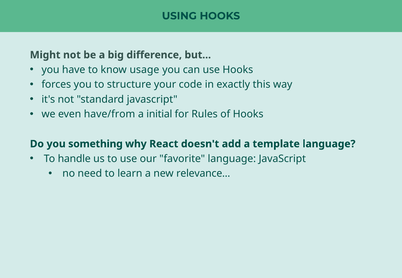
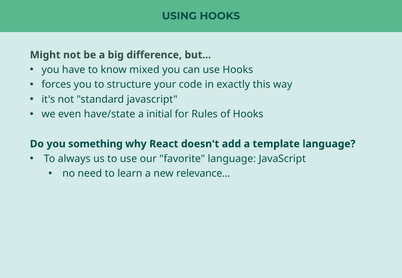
usage: usage -> mixed (144, 70)
have/from: have/from -> have/state (110, 114)
handle: handle -> always (74, 159)
